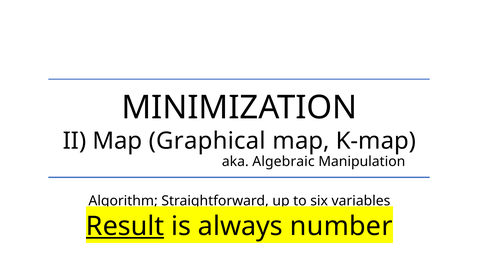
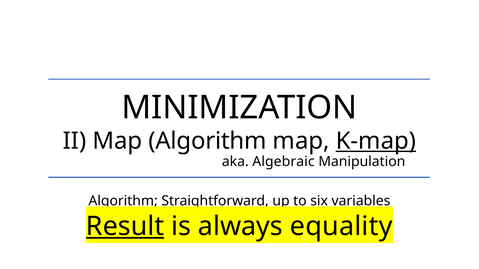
Map Graphical: Graphical -> Algorithm (208, 141)
K-map underline: none -> present (376, 141)
number: number -> equality (341, 227)
